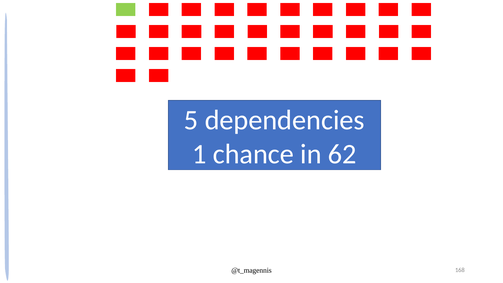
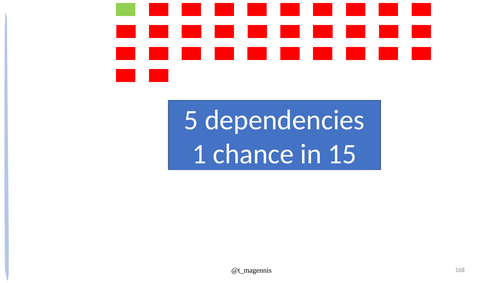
62: 62 -> 15 (342, 154)
